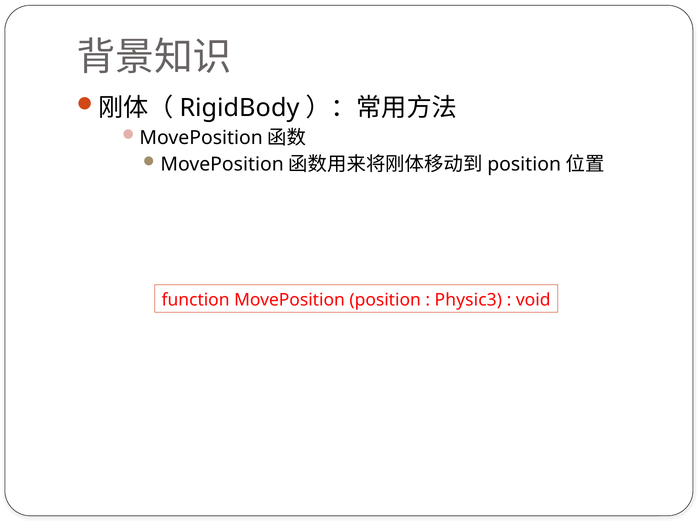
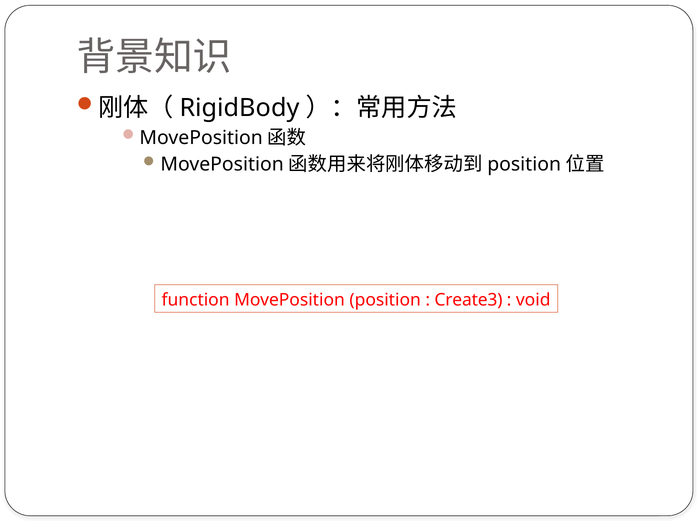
Physic3: Physic3 -> Create3 (468, 300)
